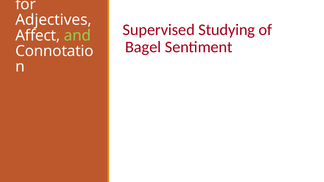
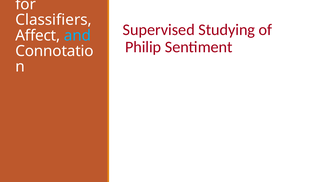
Adjectives: Adjectives -> Classifiers (54, 20)
and colour: light green -> light blue (77, 36)
Bagel: Bagel -> Philip (143, 47)
